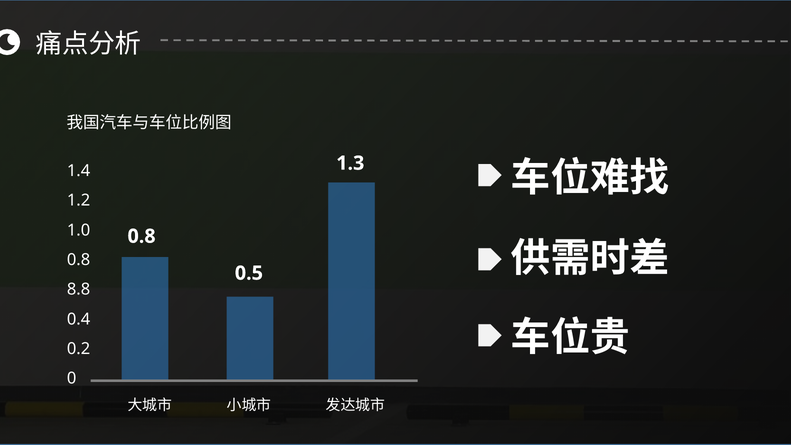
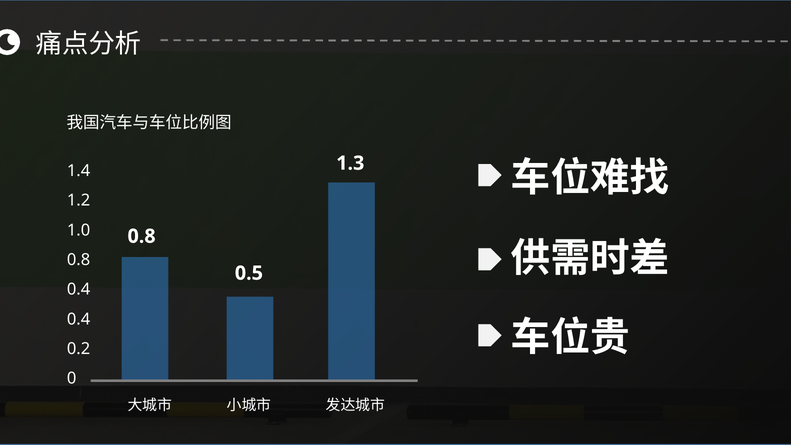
8.8: 8.8 -> 0.4 (79, 289)
